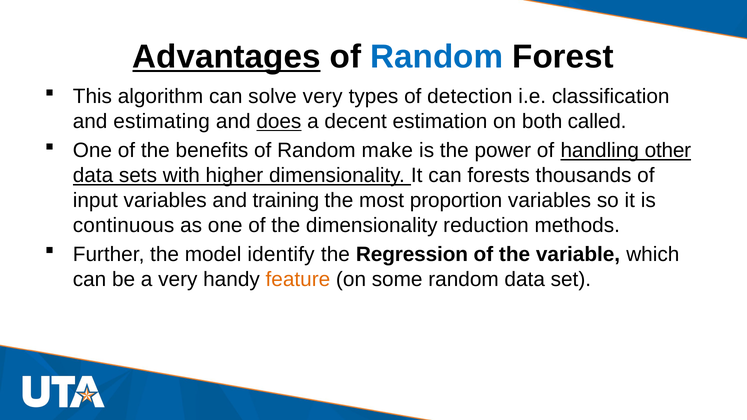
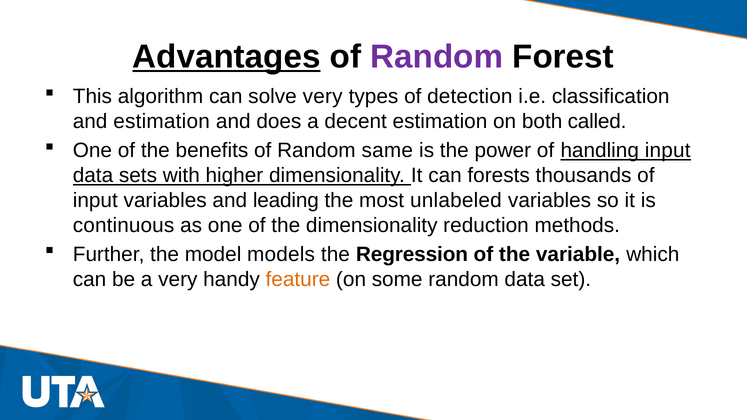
Random colour: blue -> purple (437, 57)
and estimating: estimating -> estimation (162, 122)
does underline: present -> none (279, 122)
make: make -> same (387, 151)
handling other: other -> input (668, 151)
training: training -> leading (286, 201)
proportion: proportion -> unlabeled (456, 201)
identify: identify -> models (281, 255)
